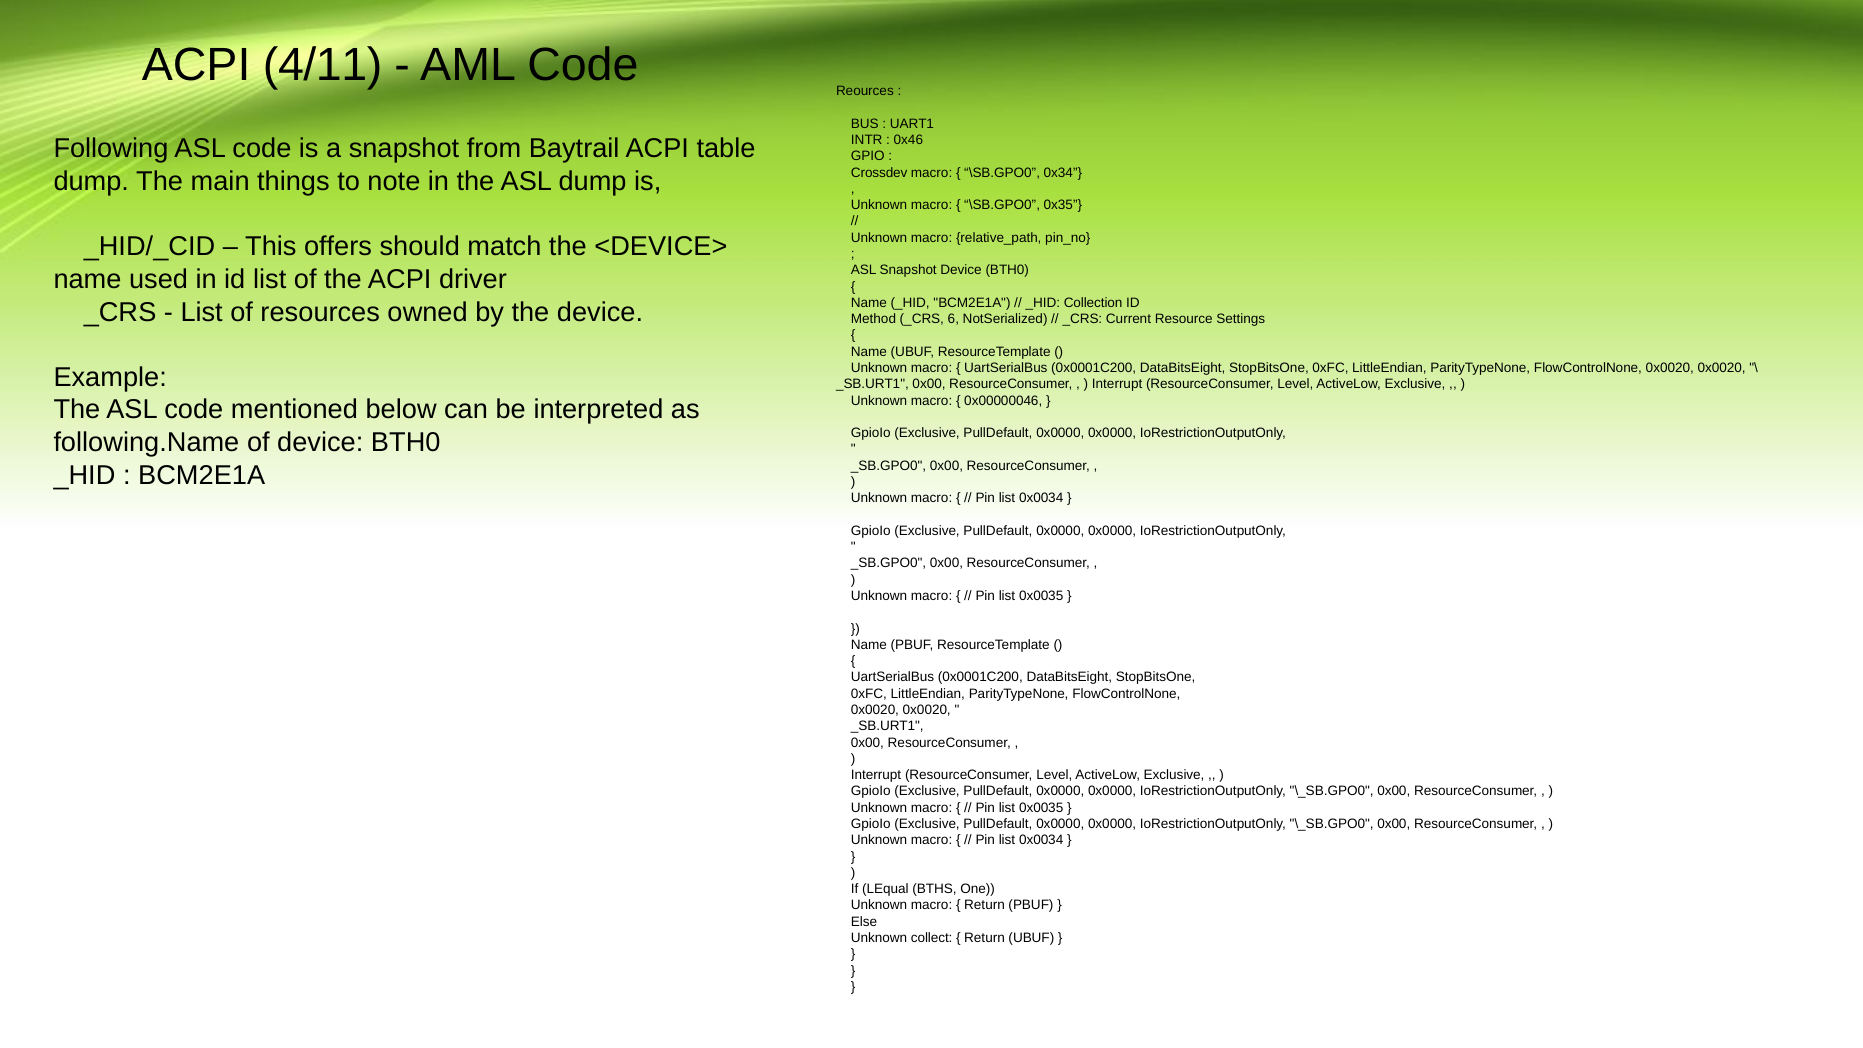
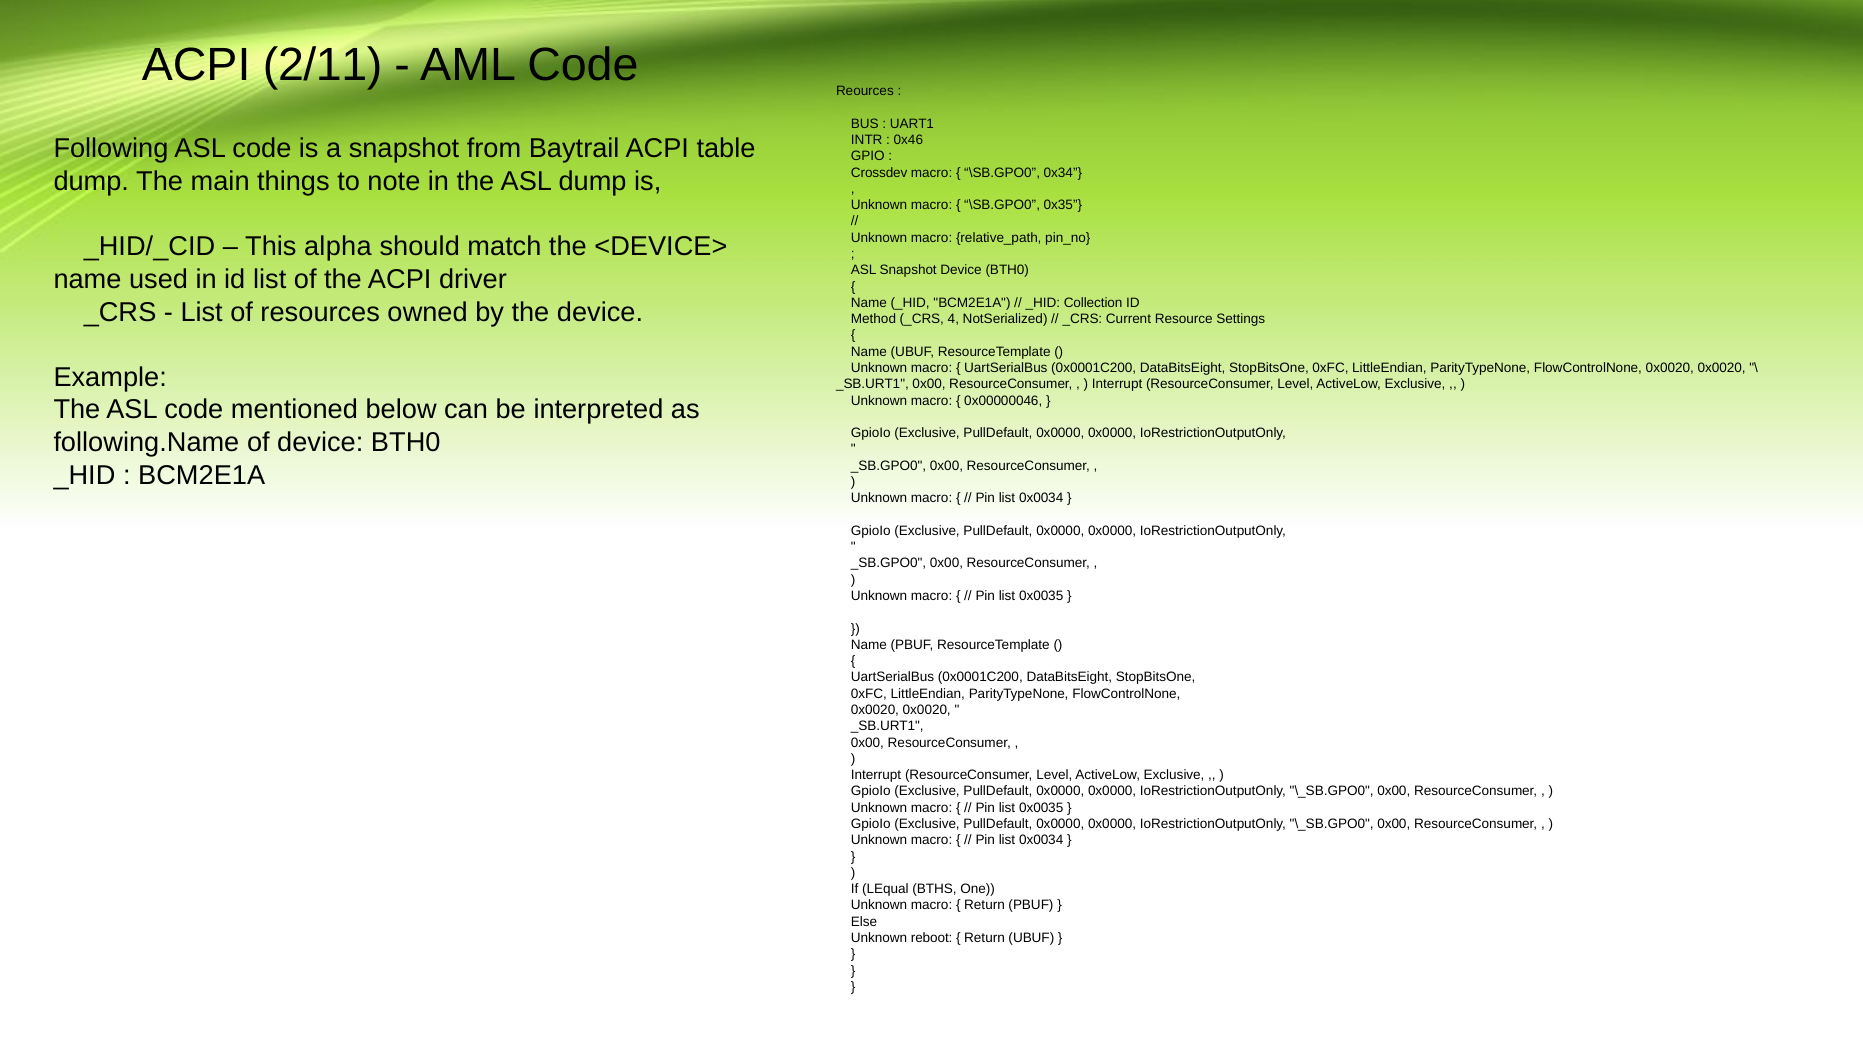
4/11: 4/11 -> 2/11 (323, 65)
offers: offers -> alpha (338, 247)
6: 6 -> 4 (953, 319)
collect: collect -> reboot (932, 938)
